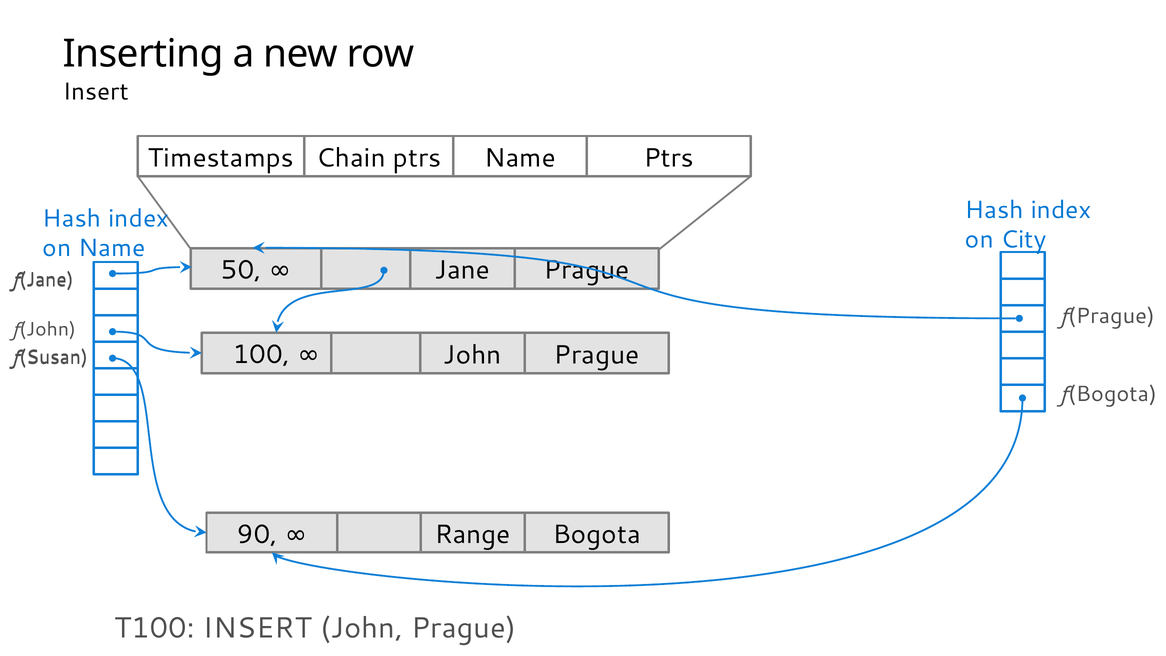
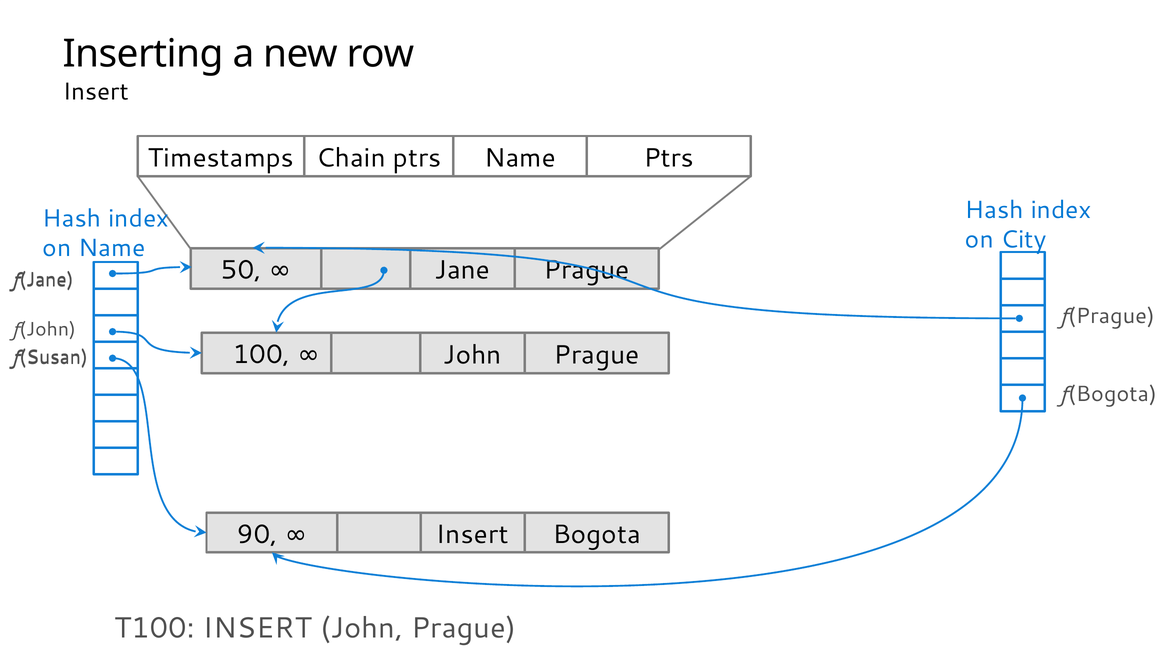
Range: Range -> Insert (472, 534)
